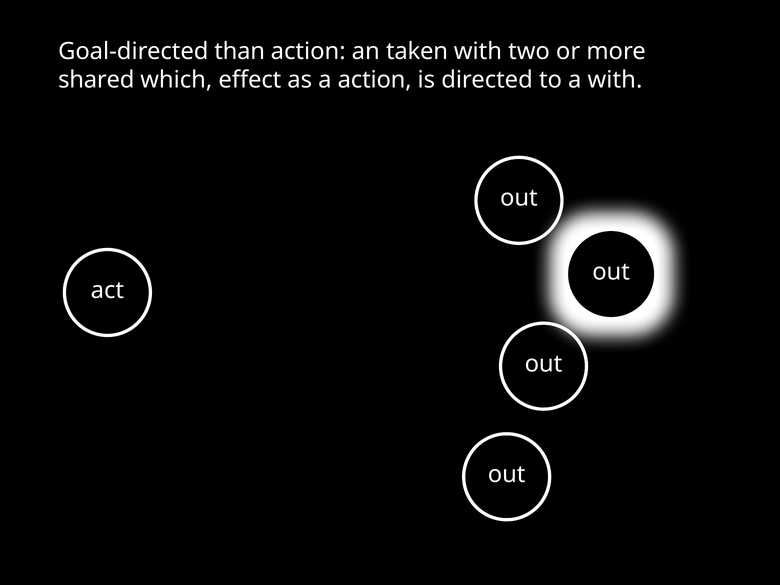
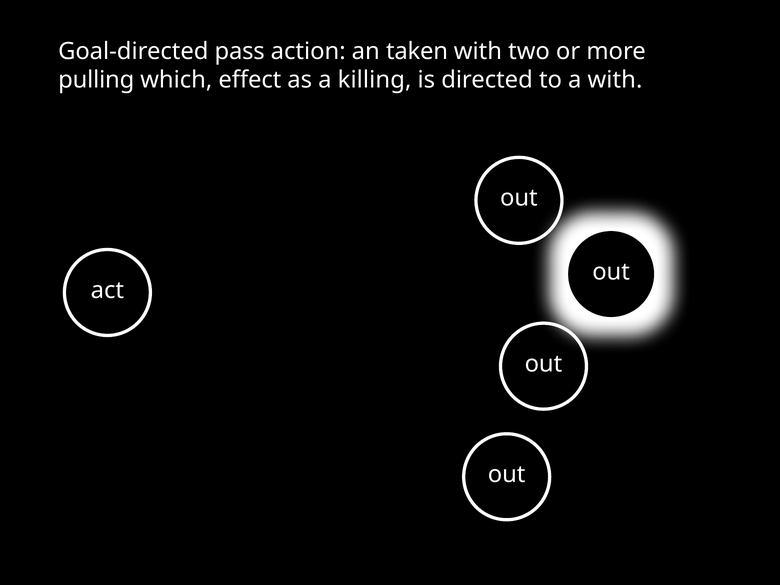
than: than -> pass (240, 51)
shared: shared -> pulling (96, 80)
a action: action -> killing (375, 80)
